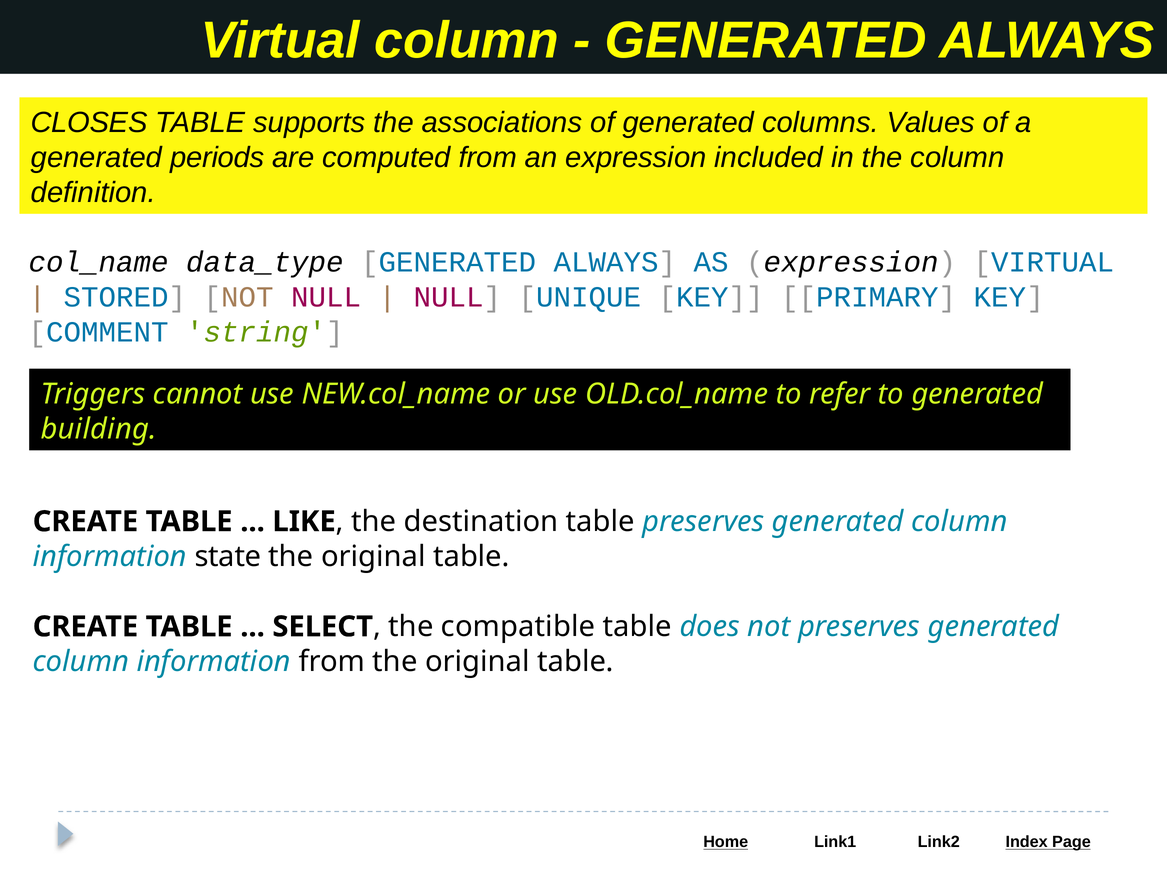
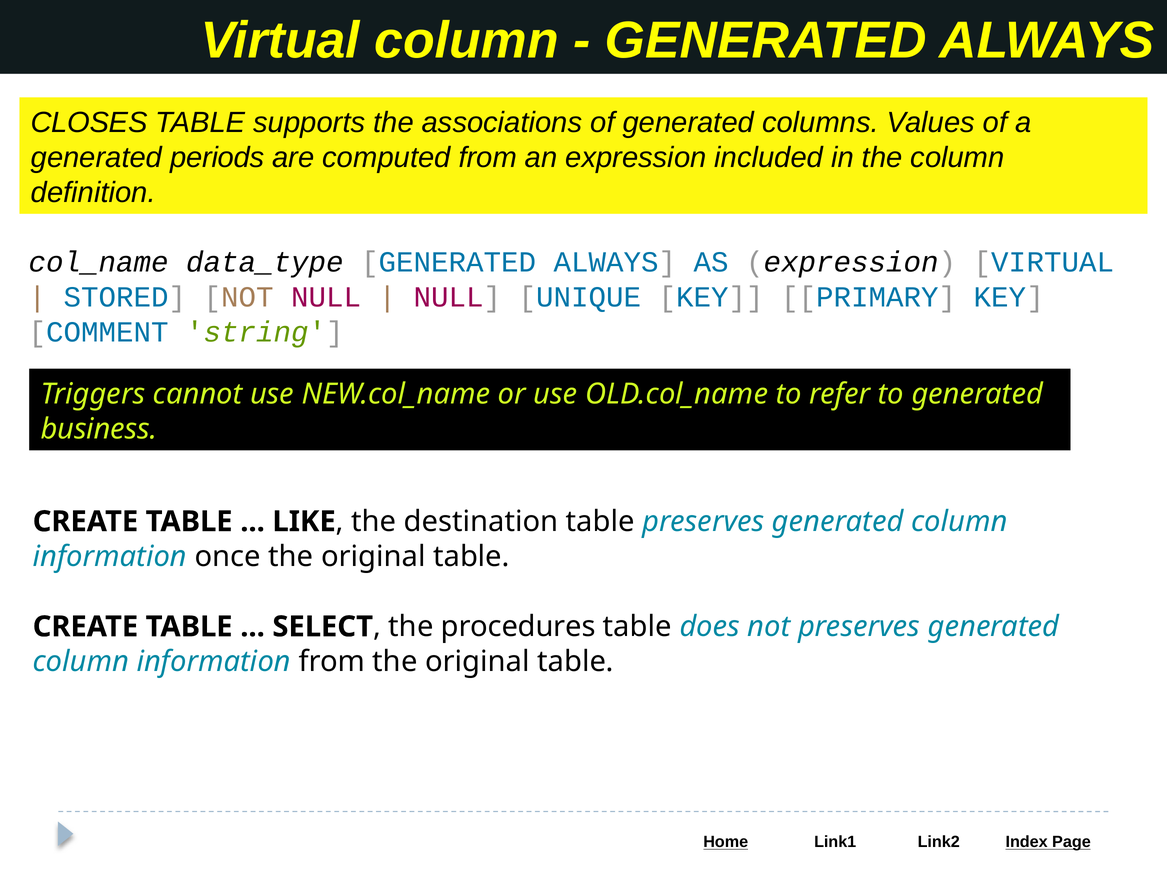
building: building -> business (99, 429)
state: state -> once (228, 556)
compatible: compatible -> procedures (518, 626)
